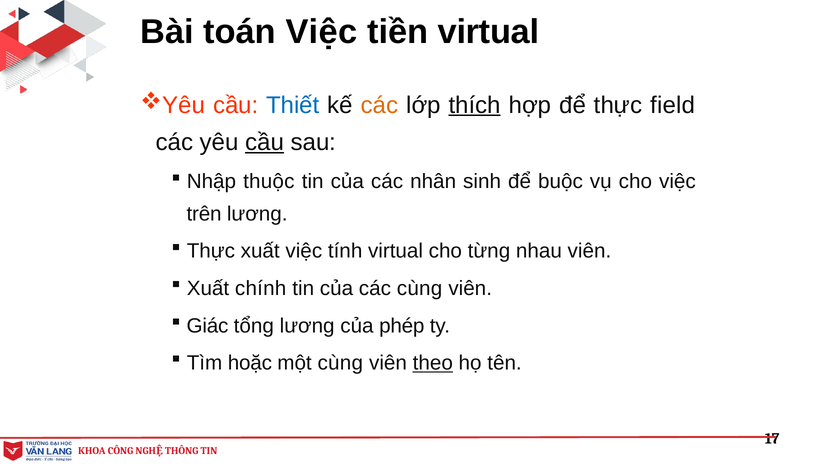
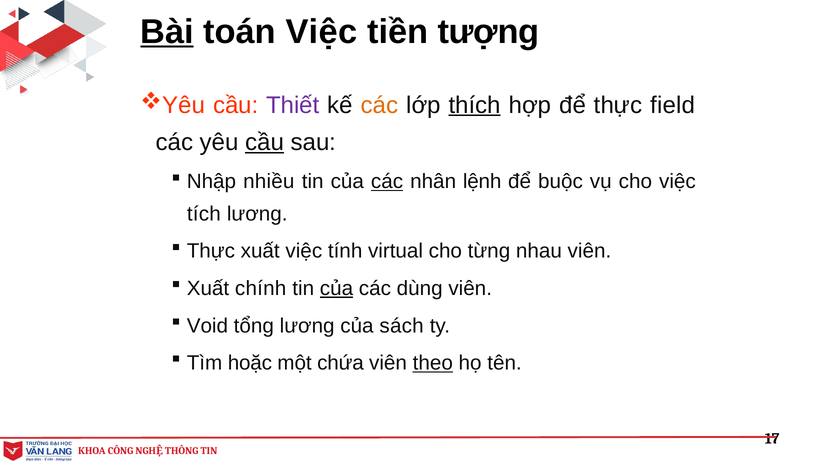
Bài underline: none -> present (167, 32)
tiền virtual: virtual -> tượng (489, 32)
Thiết colour: blue -> purple (293, 105)
thuộc: thuộc -> nhiều (269, 182)
các underline: none -> present (387, 182)
sinh: sinh -> lệnh (482, 182)
trên: trên -> tích (204, 214)
của underline: none -> present (336, 289)
các cùng: cùng -> dùng (420, 289)
Giác: Giác -> Void (207, 326)
phép: phép -> sách (402, 326)
một cùng: cùng -> chứa (340, 364)
